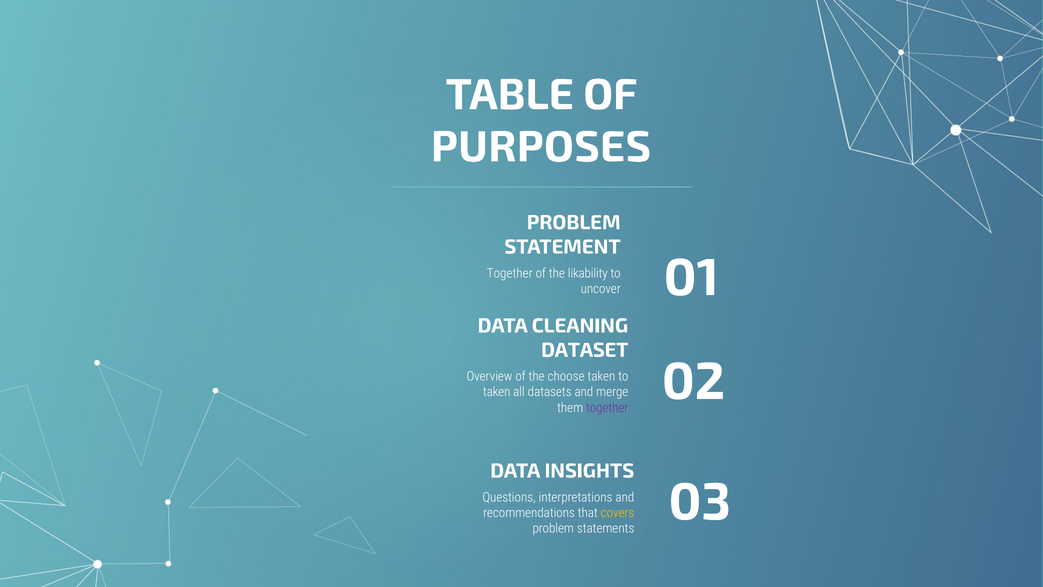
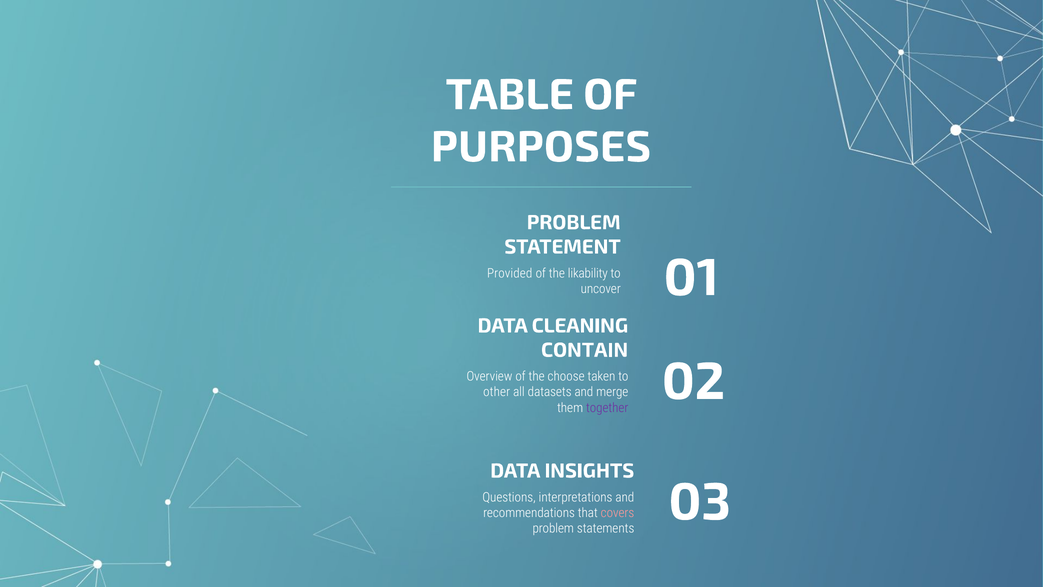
Together: Together -> Provided (510, 273)
DATASET: DATASET -> CONTAIN (585, 350)
taken: taken -> other (497, 392)
covers colour: yellow -> pink (617, 513)
